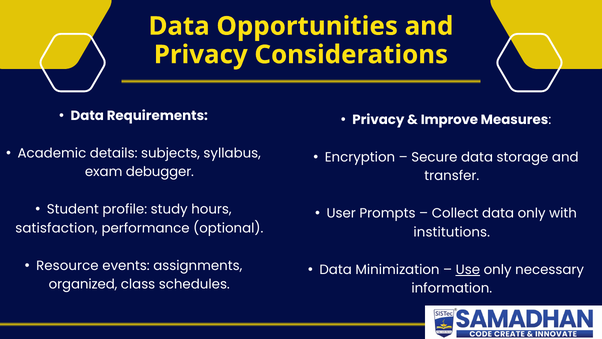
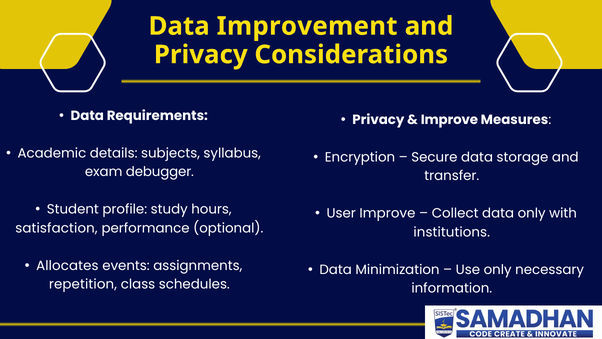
Opportunities: Opportunities -> Improvement (307, 26)
User Prompts: Prompts -> Improve (387, 213)
Resource: Resource -> Allocates (67, 266)
Use underline: present -> none (468, 269)
organized: organized -> repetition (83, 284)
